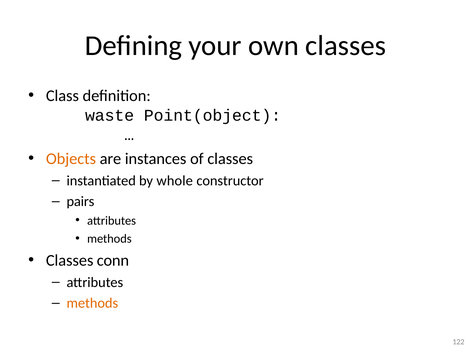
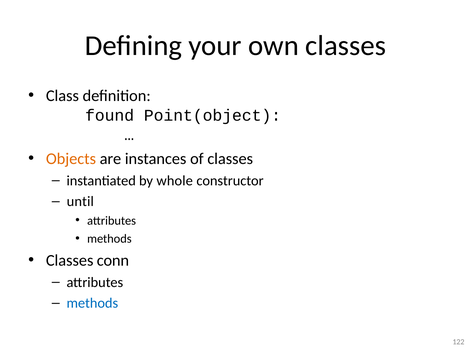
waste: waste -> found (110, 115)
pairs: pairs -> until (80, 202)
methods colour: orange -> blue (92, 303)
